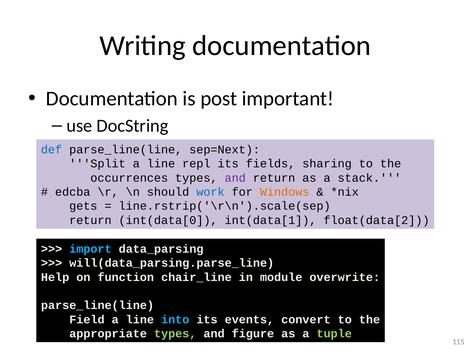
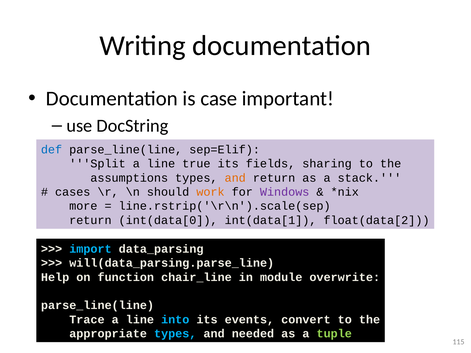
post: post -> case (219, 99)
sep=Next: sep=Next -> sep=Elif (225, 150)
repl: repl -> true (196, 164)
occurrences: occurrences -> assumptions (129, 178)
and colour: purple -> orange (235, 178)
edcba: edcba -> cases (73, 192)
work colour: blue -> orange (210, 192)
Windows colour: orange -> purple (285, 192)
gets: gets -> more (83, 206)
Field: Field -> Trace (87, 320)
types colour: light green -> light blue (175, 334)
figure: figure -> needed (253, 334)
